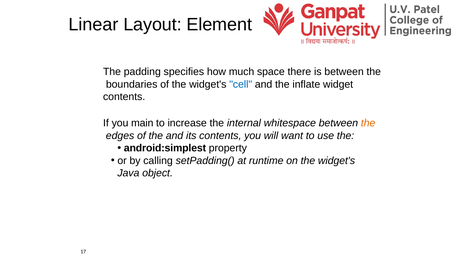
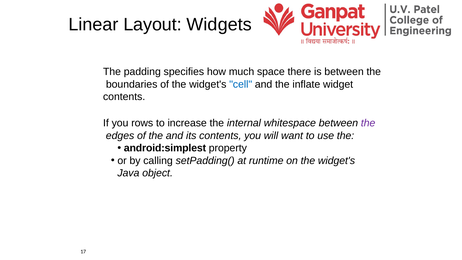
Element: Element -> Widgets (219, 24)
main: main -> rows (142, 123)
the colour: orange -> purple (368, 123)
